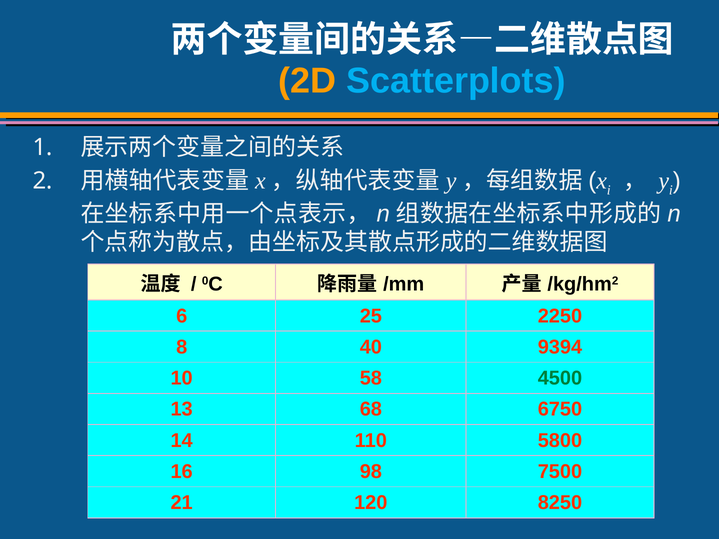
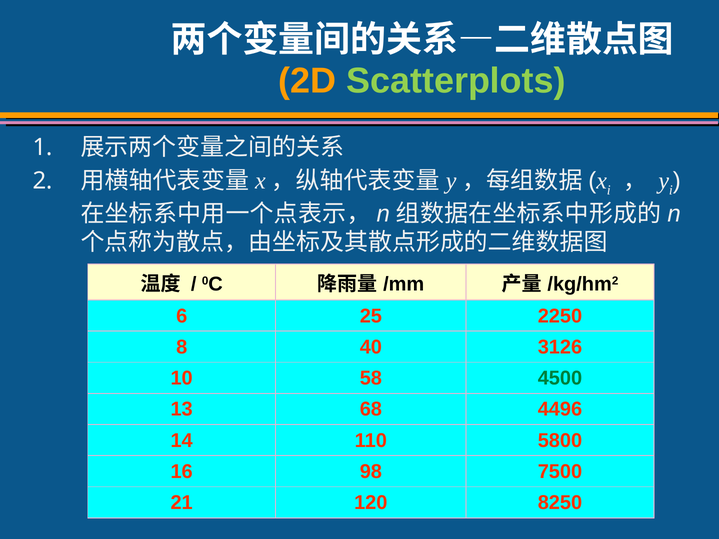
Scatterplots colour: light blue -> light green (456, 81)
9394: 9394 -> 3126 (560, 347)
6750: 6750 -> 4496 (560, 409)
